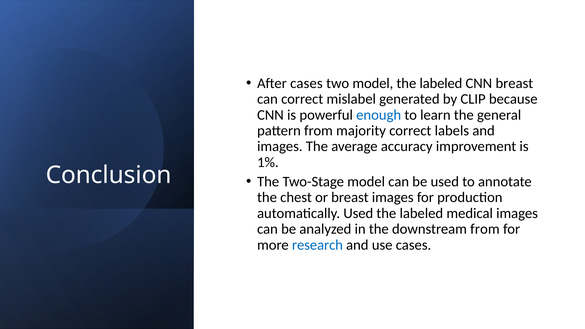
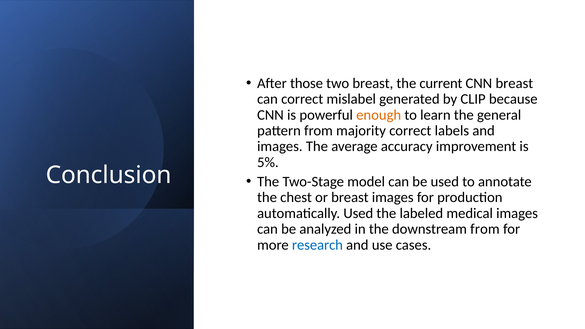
After cases: cases -> those (307, 83)
two model: model -> breast (373, 83)
labeled: labeled -> current (441, 83)
enough colour: blue -> orange (379, 115)
1%: 1% -> 5% (268, 162)
